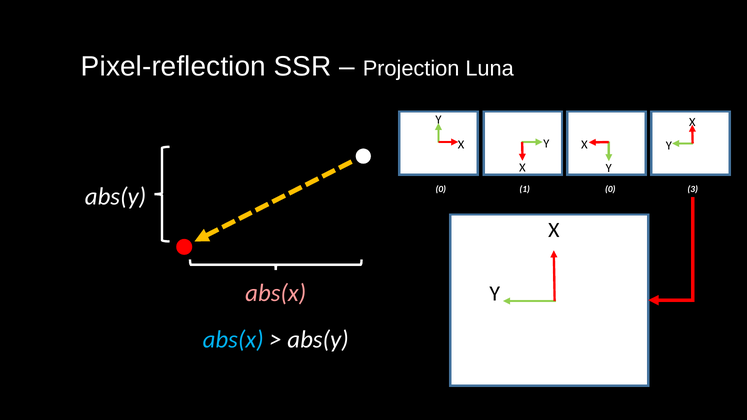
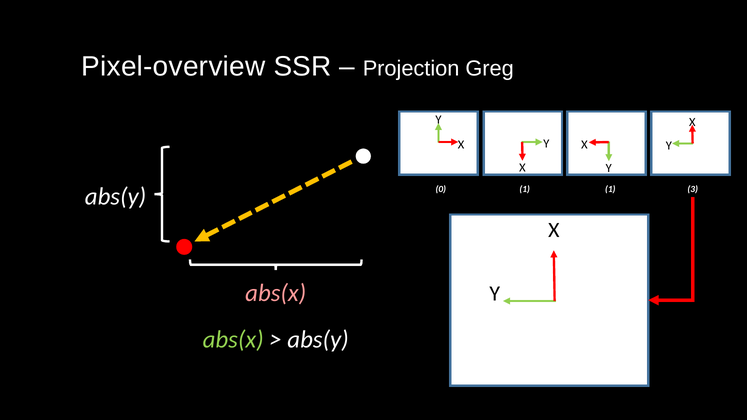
Pixel-reflection: Pixel-reflection -> Pixel-overview (173, 67)
Luna: Luna -> Greg (490, 69)
1 0: 0 -> 1 (610, 189)
abs(x colour: light blue -> light green (233, 340)
